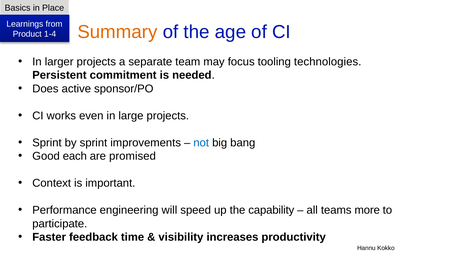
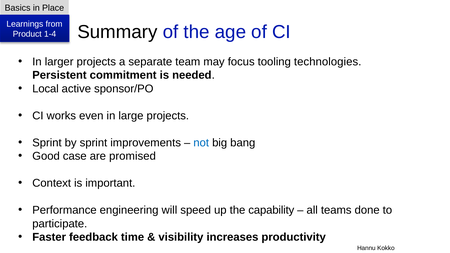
Summary colour: orange -> black (117, 32)
Does: Does -> Local (45, 89)
each: each -> case (75, 156)
more: more -> done (367, 210)
